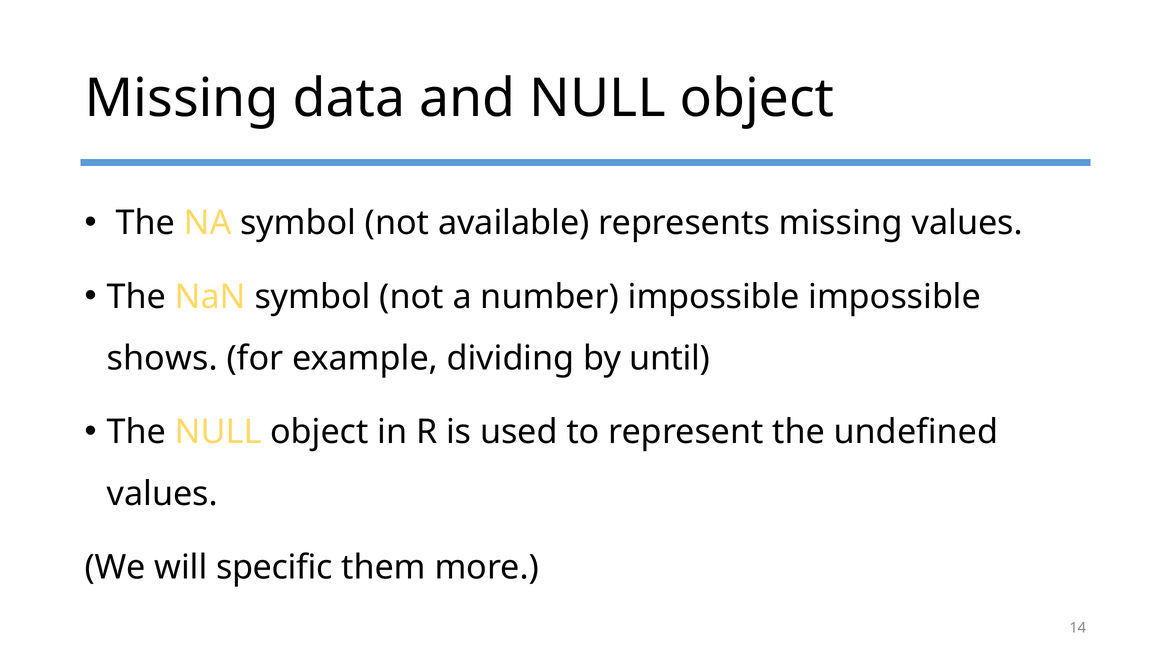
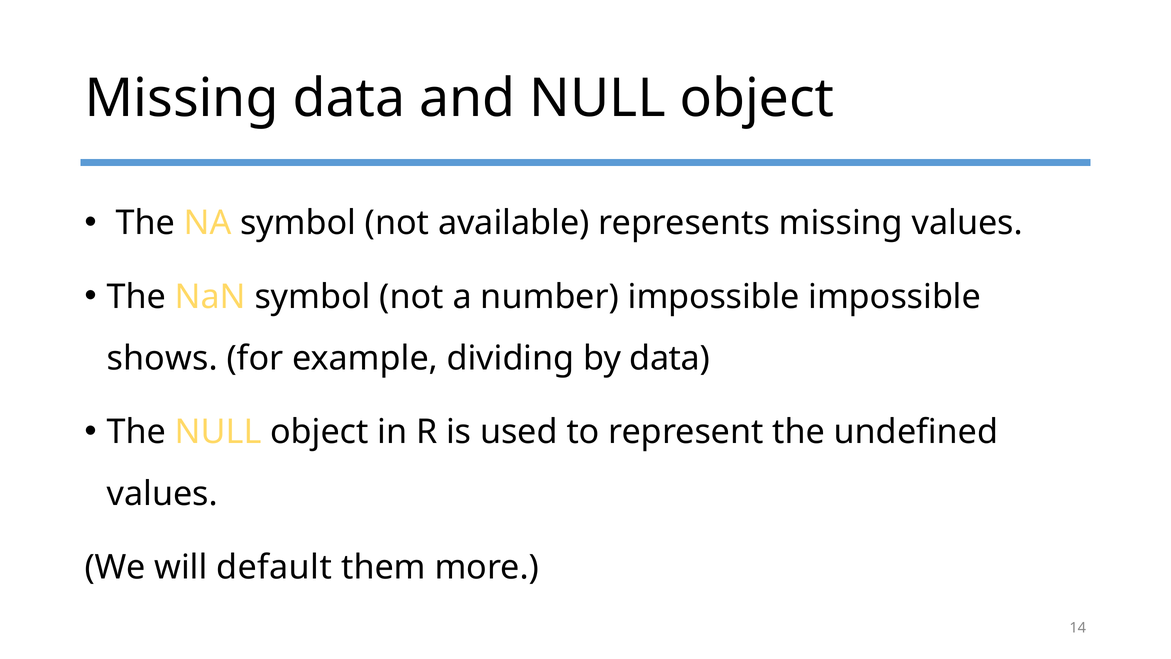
by until: until -> data (670, 358)
specific: specific -> default (274, 567)
